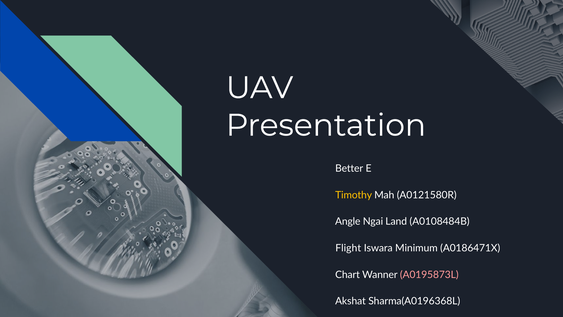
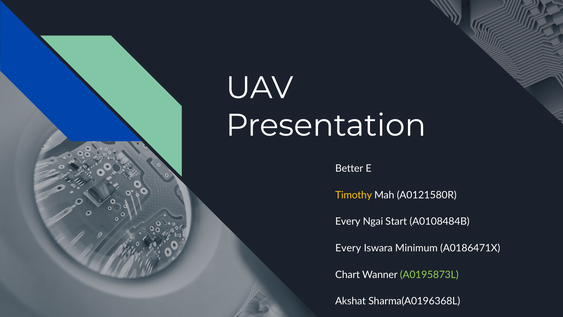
Angle: Angle -> Every (348, 221)
Land: Land -> Start (396, 221)
Flight: Flight -> Every (348, 248)
A0195873L colour: pink -> light green (429, 274)
